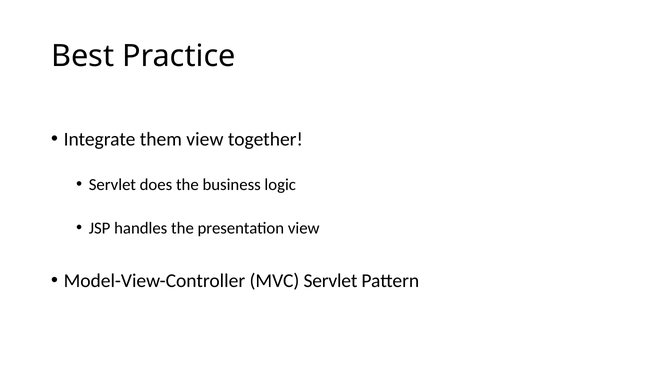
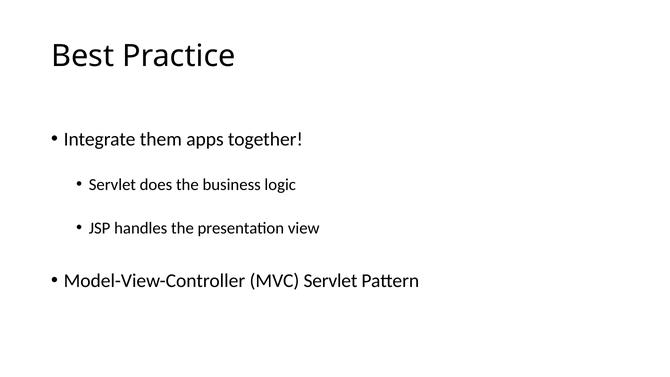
them view: view -> apps (205, 139)
